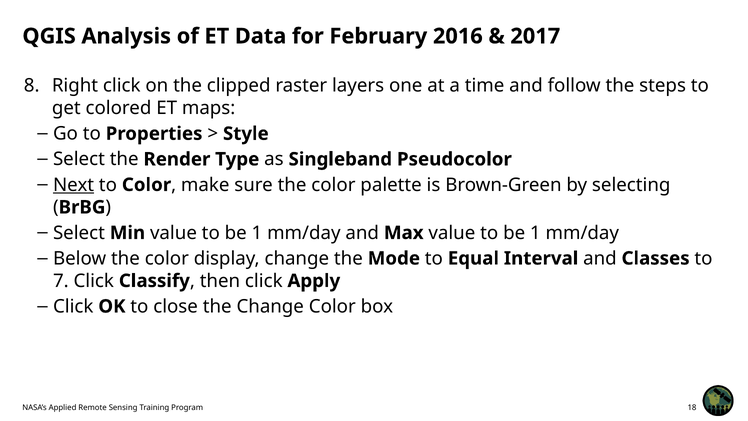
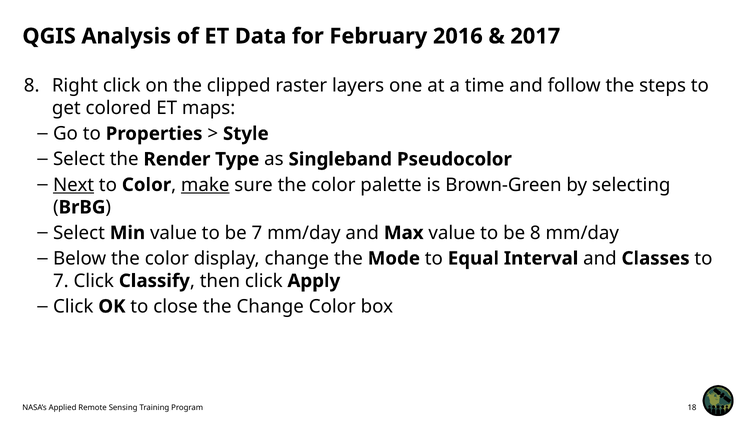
make underline: none -> present (205, 185)
1: 1 -> 7 (257, 233)
1: 1 -> 8 (535, 233)
